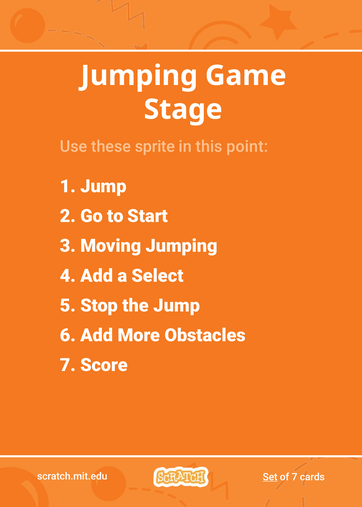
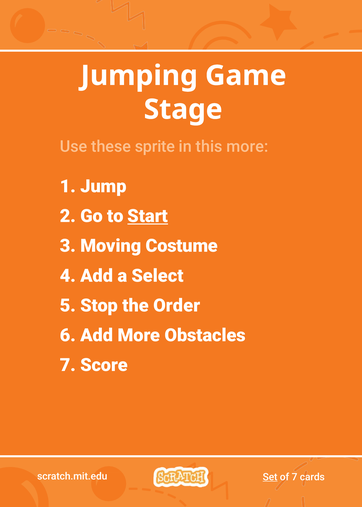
this point: point -> more (247, 146)
Start underline: none -> present (148, 216)
Jumping: Jumping -> Costume (182, 246)
Jump: Jump -> Order (177, 305)
